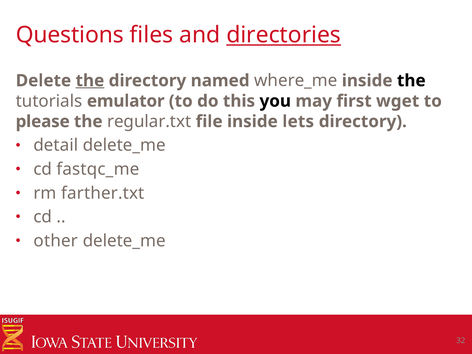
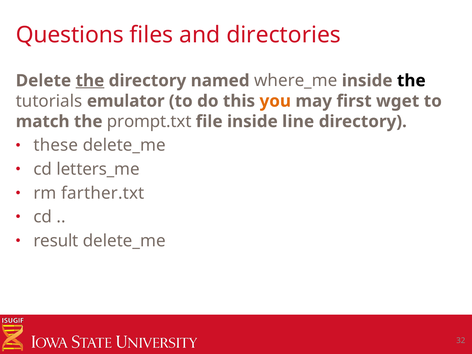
directories underline: present -> none (284, 35)
you colour: black -> orange (275, 101)
please: please -> match (43, 122)
regular.txt: regular.txt -> prompt.txt (149, 122)
lets: lets -> line (298, 122)
detail: detail -> these (56, 145)
fastqc_me: fastqc_me -> letters_me (98, 169)
other: other -> result (56, 241)
